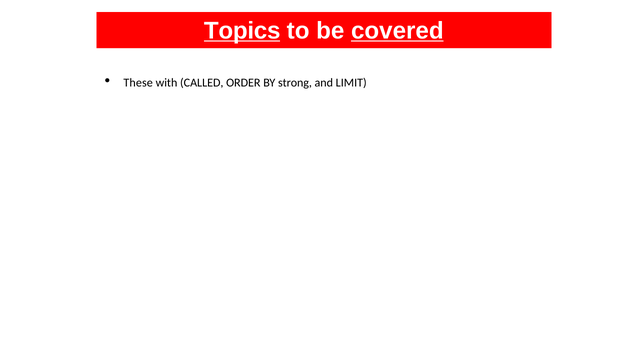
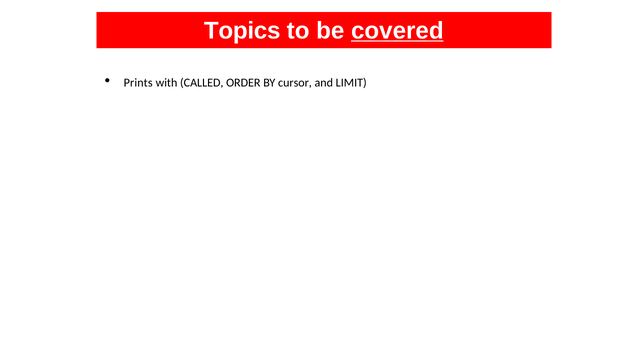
Topics underline: present -> none (242, 31)
These: These -> Prints (138, 83)
strong: strong -> cursor (295, 83)
